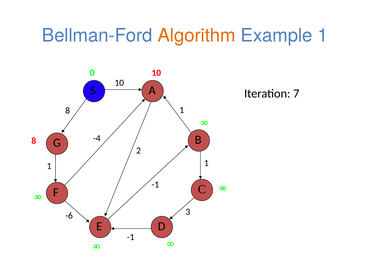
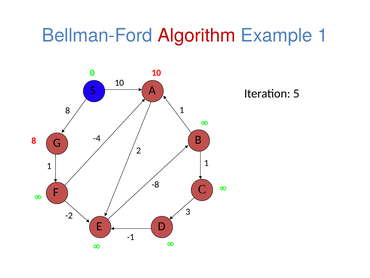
Algorithm colour: orange -> red (197, 36)
7: 7 -> 5 (296, 93)
-1: -1 -> -8 (155, 184)
-6: -6 -> -2 (69, 215)
